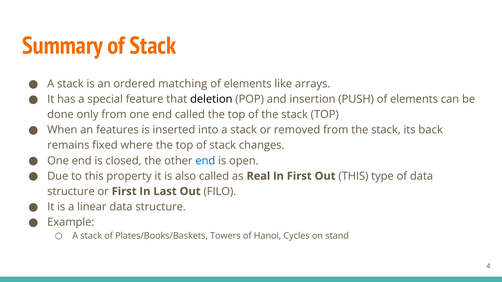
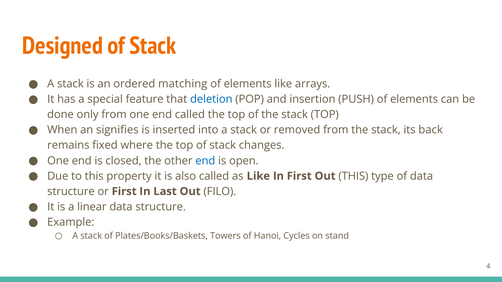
Summary: Summary -> Designed (63, 46)
deletion colour: black -> blue (211, 99)
features: features -> signifies (117, 130)
as Real: Real -> Like (258, 176)
